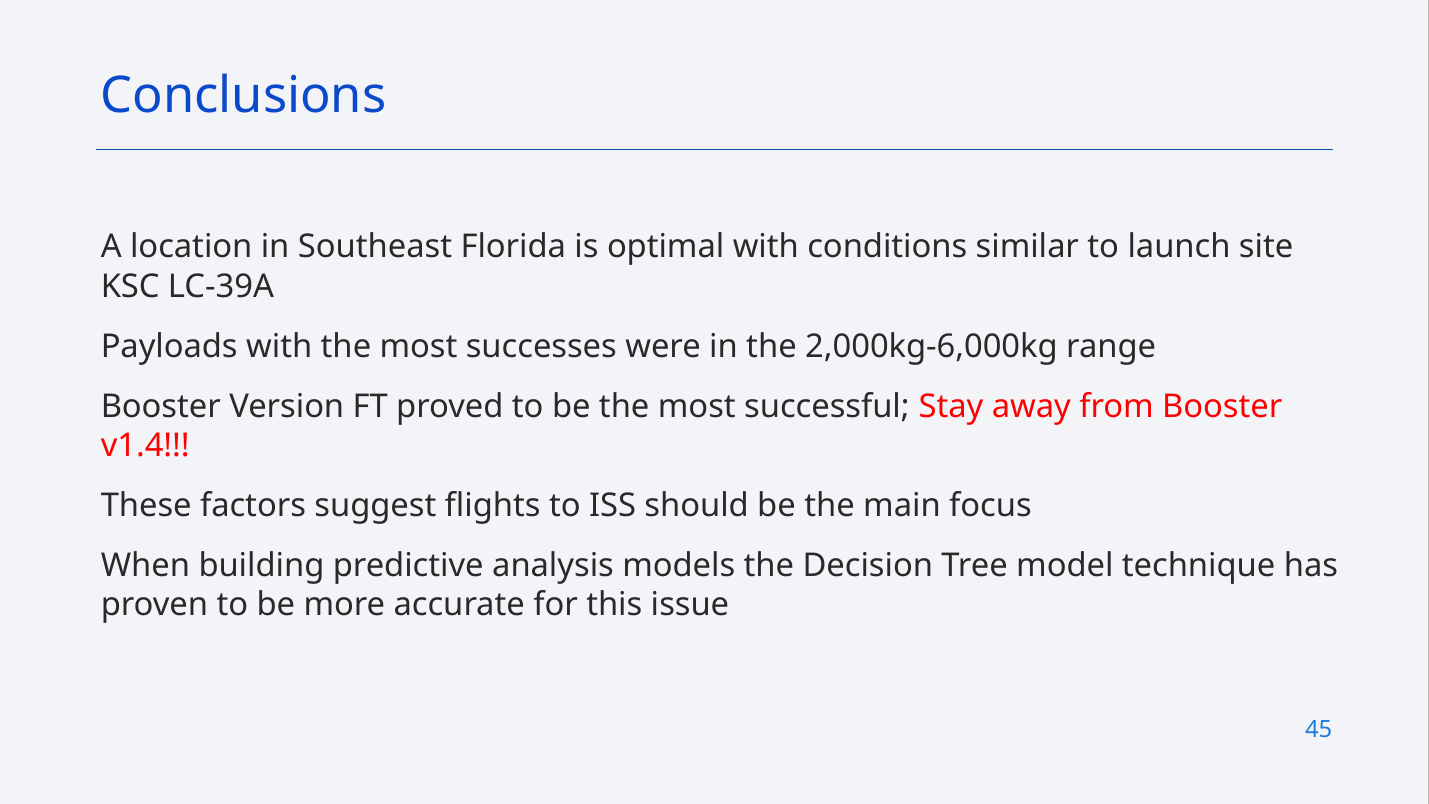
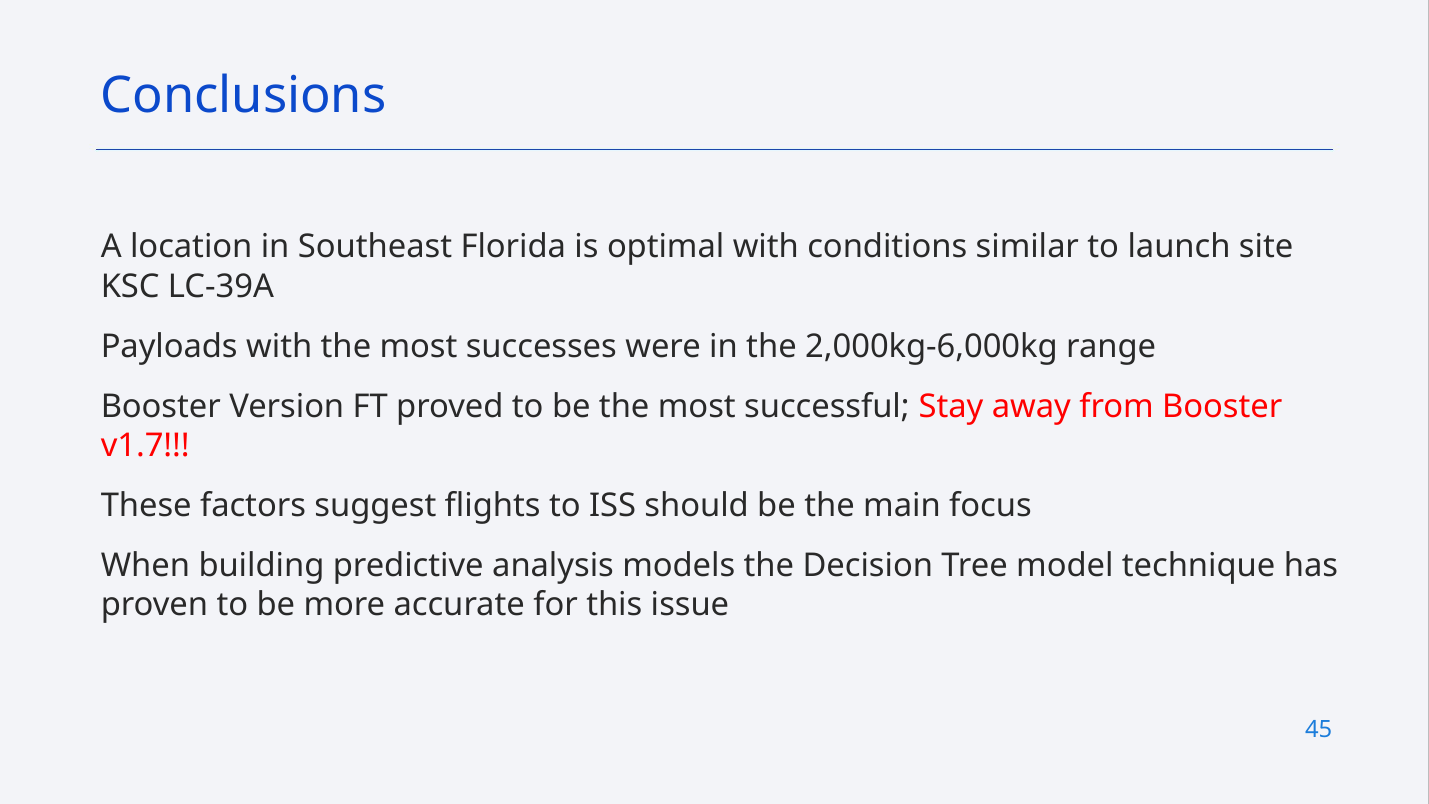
v1.4: v1.4 -> v1.7 (145, 446)
